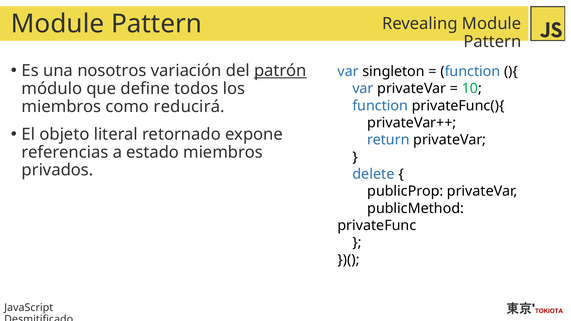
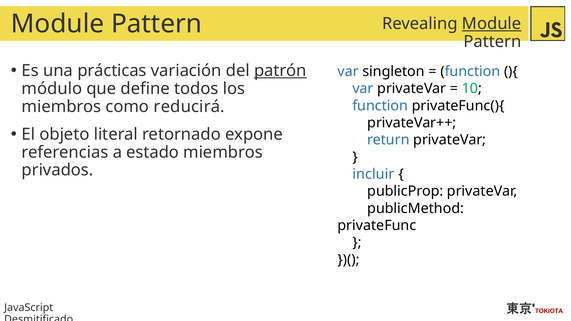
Module underline: none -> present (492, 24)
nosotros: nosotros -> prácticas (112, 71)
delete: delete -> incluir (373, 174)
